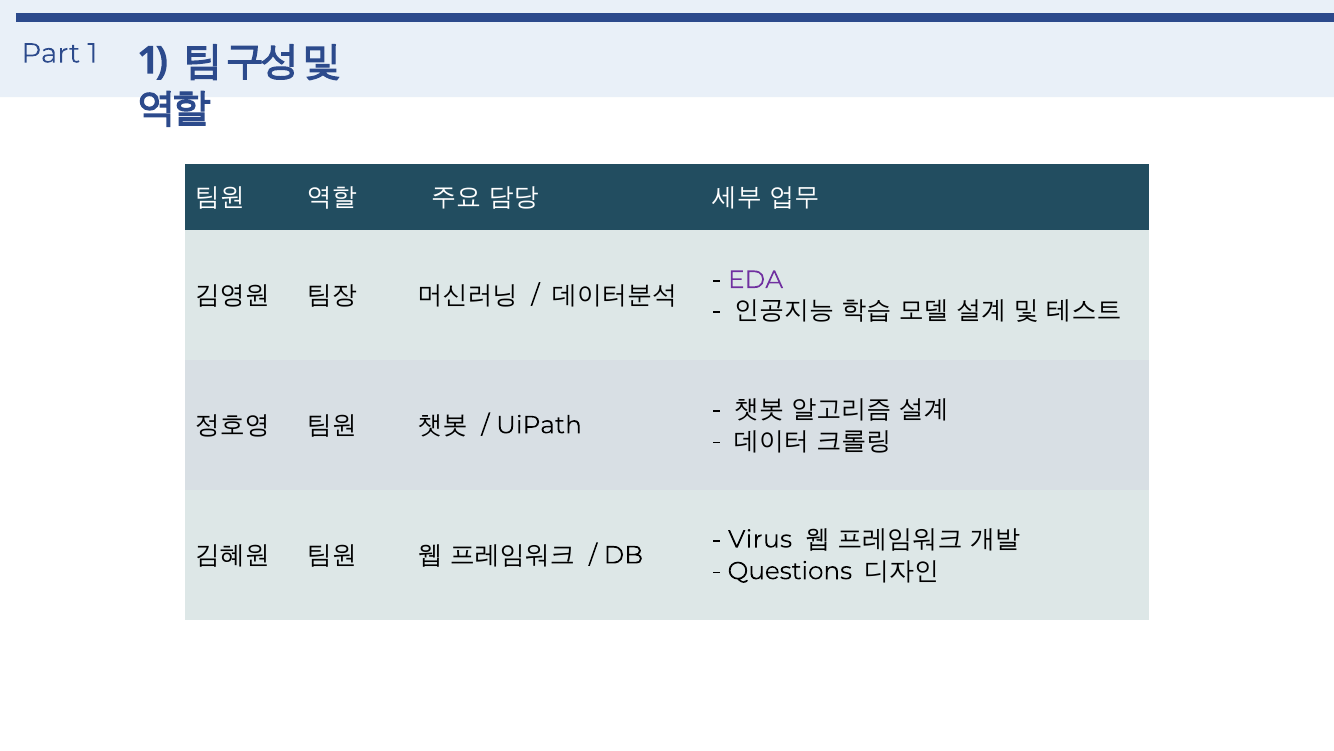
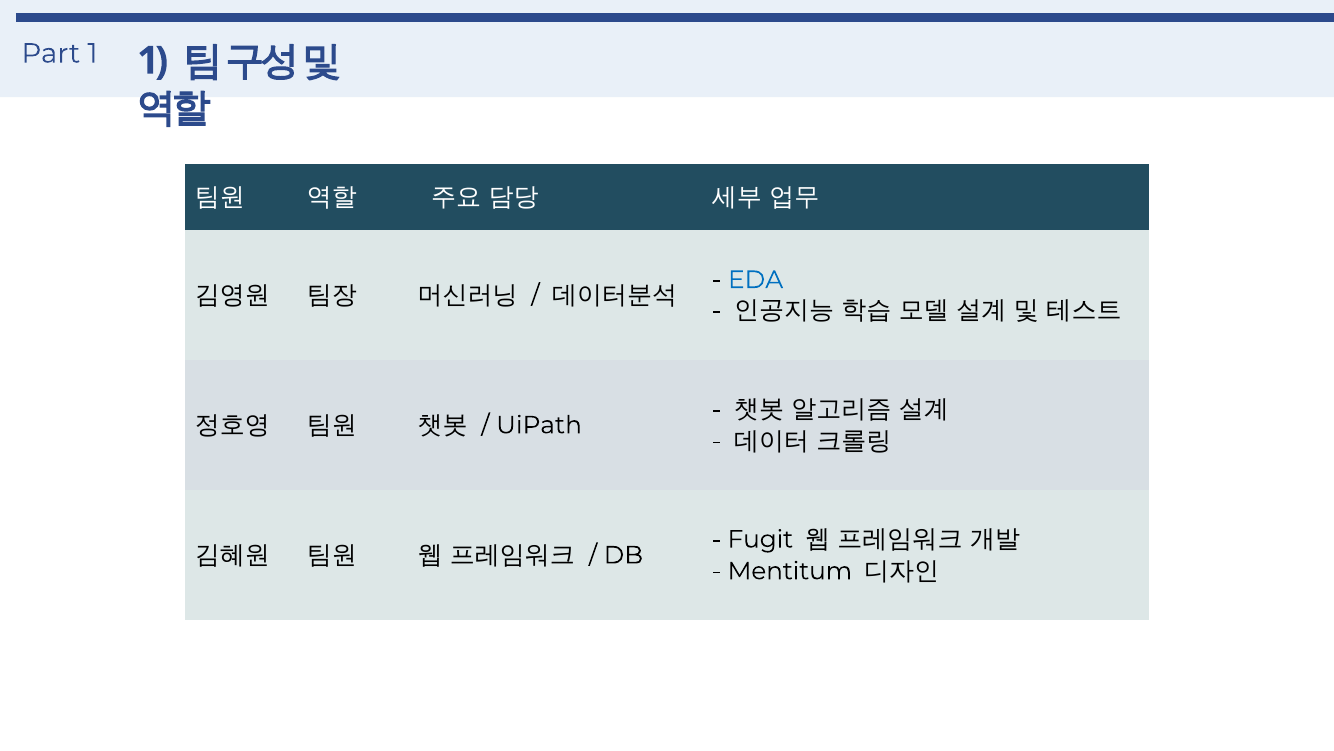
EDA colour: purple -> blue (756, 280)
Virus: Virus -> Fugit (760, 539)
Questions: Questions -> Mentitum (790, 571)
